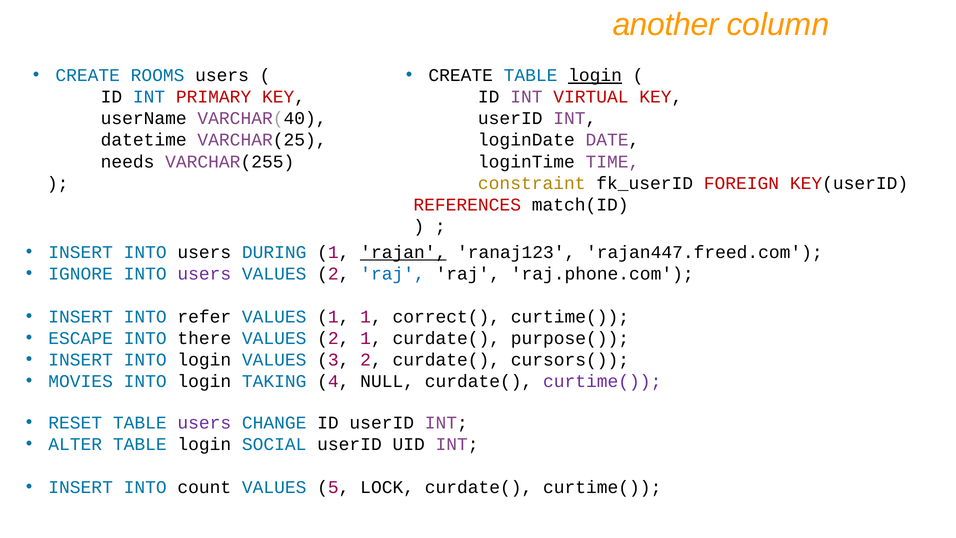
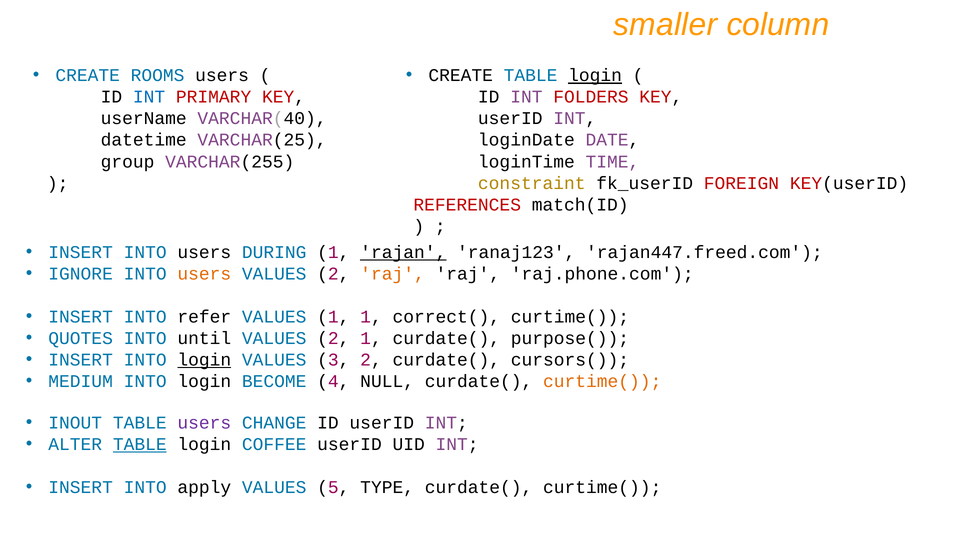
another: another -> smaller (665, 25)
VIRTUAL: VIRTUAL -> FOLDERS (591, 97)
needs: needs -> group (128, 162)
users colour: purple -> orange (204, 274)
raj colour: blue -> orange (393, 274)
ESCAPE: ESCAPE -> QUOTES (81, 338)
there: there -> until (204, 338)
login underline: none -> present (204, 360)
MOVIES: MOVIES -> MEDIUM (81, 381)
TAKING: TAKING -> BECOME (274, 381)
curtime( colour: purple -> orange (602, 381)
RESET: RESET -> INOUT (75, 423)
TABLE underline: none -> present (140, 444)
SOCIAL: SOCIAL -> COFFEE (274, 444)
count: count -> apply (204, 487)
LOCK: LOCK -> TYPE (387, 487)
